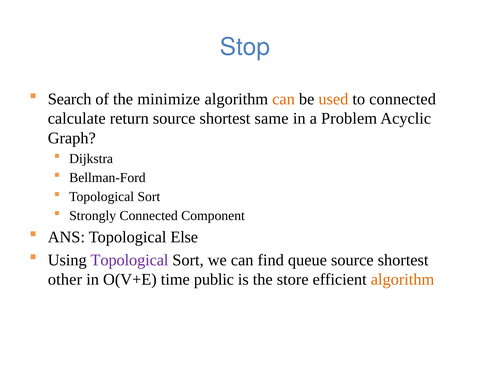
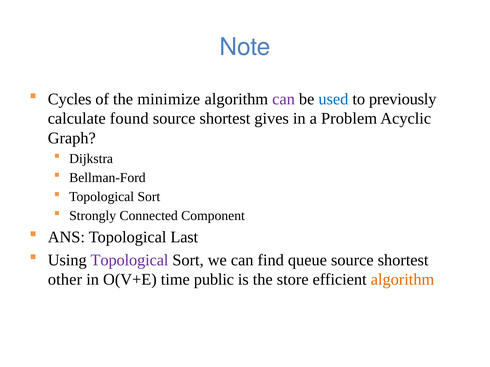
Stop: Stop -> Note (245, 47)
Search: Search -> Cycles (70, 99)
can colour: orange -> purple (284, 99)
used colour: orange -> blue (333, 99)
to connected: connected -> previously (403, 99)
return: return -> found (129, 119)
same: same -> gives (272, 119)
Else: Else -> Last (184, 238)
